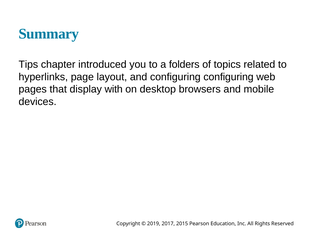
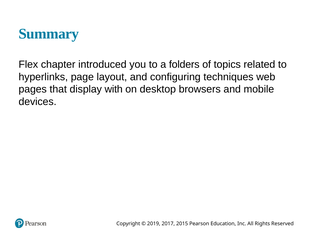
Tips: Tips -> Flex (28, 64)
configuring configuring: configuring -> techniques (228, 77)
